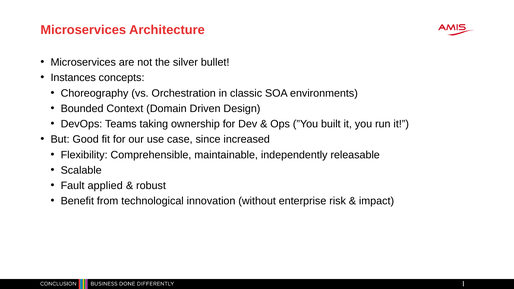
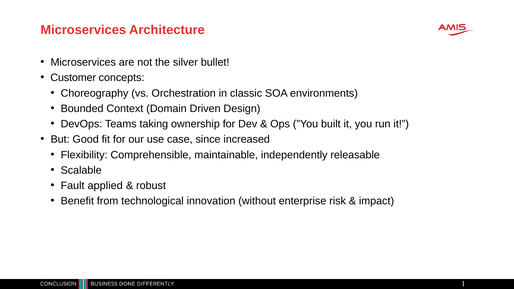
Instances: Instances -> Customer (73, 78)
